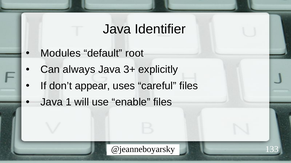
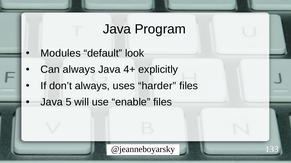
Identifier: Identifier -> Program (160, 29)
root: root -> look (135, 53)
3+: 3+ -> 4+ (129, 70)
don’t appear: appear -> always (92, 86)
careful: careful -> harder (157, 86)
1: 1 -> 5 (69, 103)
